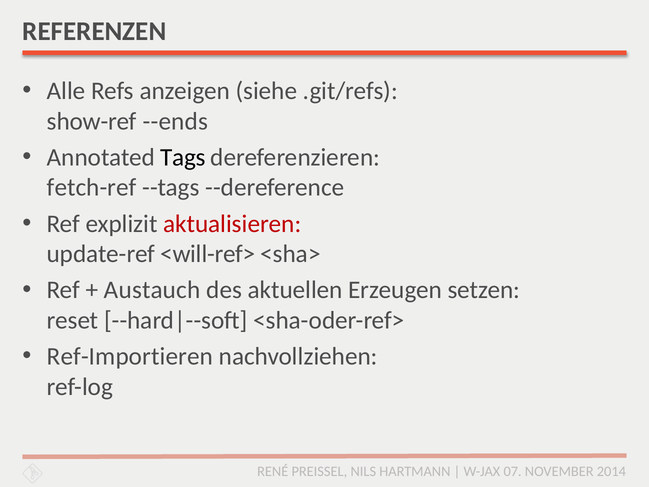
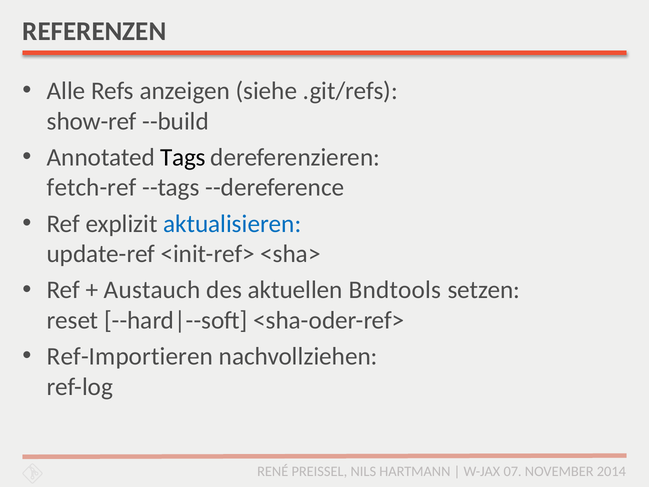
--ends: --ends -> --build (176, 121)
aktualisieren colour: red -> blue (232, 224)
<will-ref>: <will-ref> -> <init-ref> (208, 254)
Erzeugen: Erzeugen -> Bndtools (395, 290)
